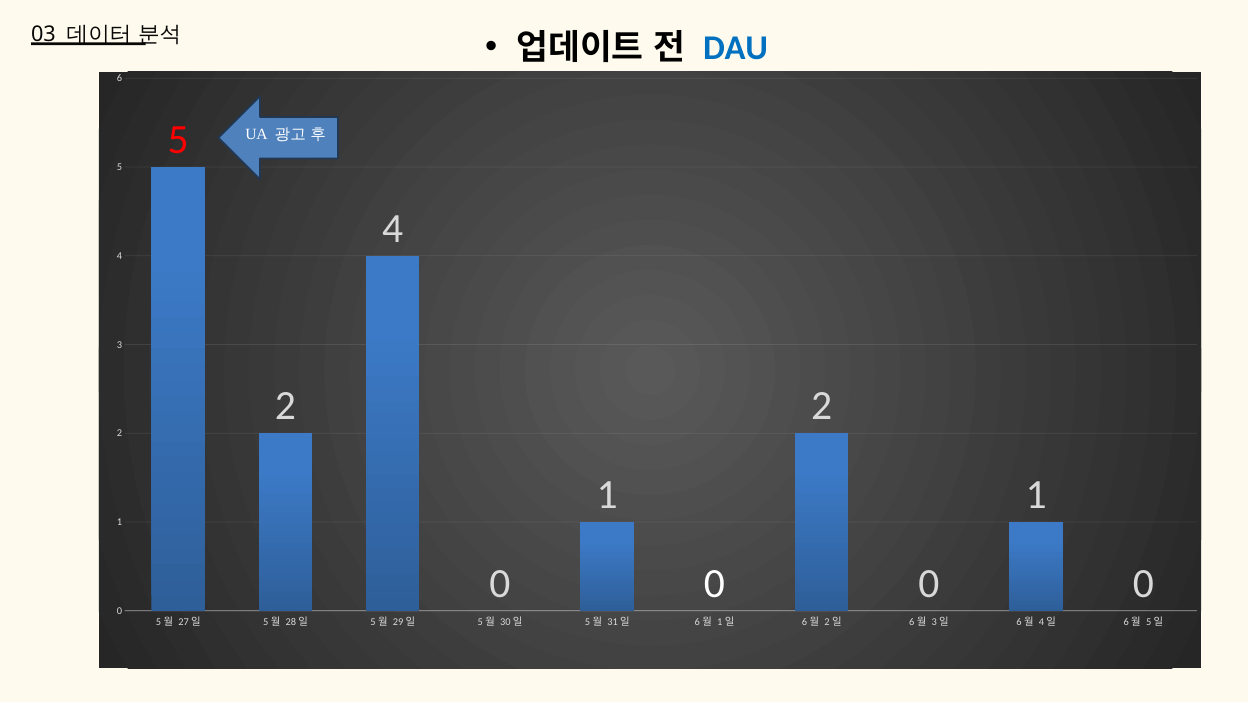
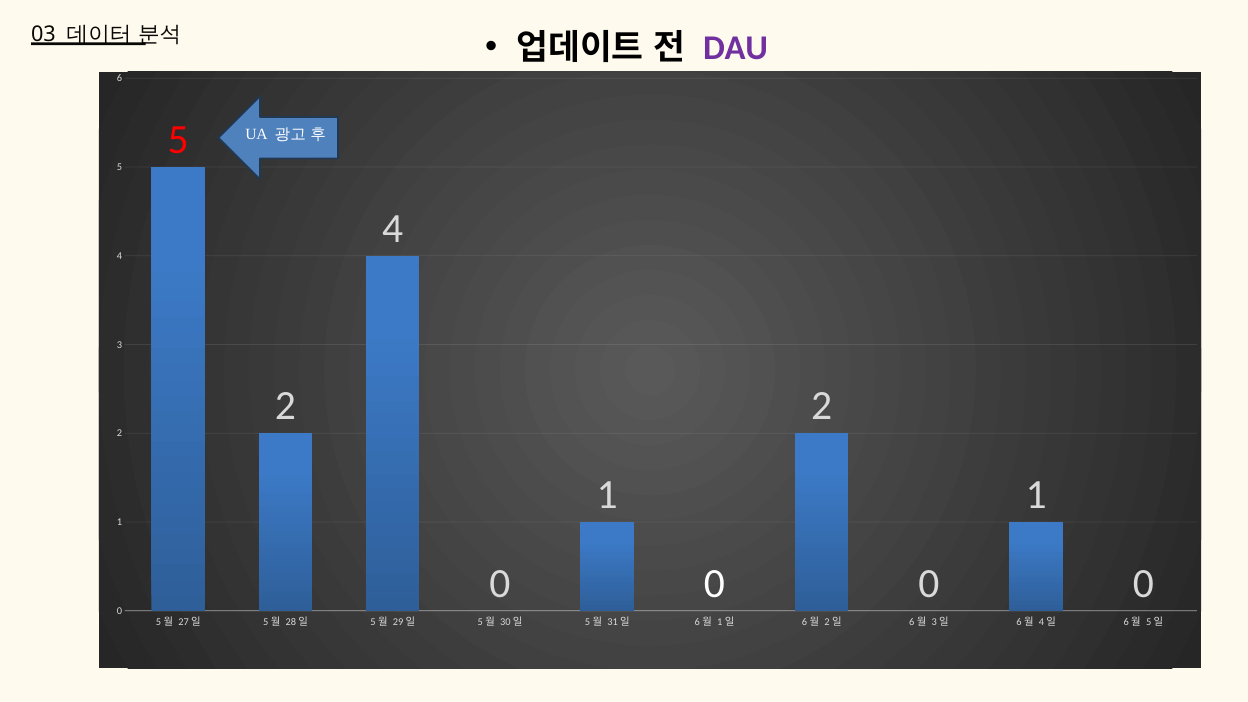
DAU colour: blue -> purple (736, 48)
